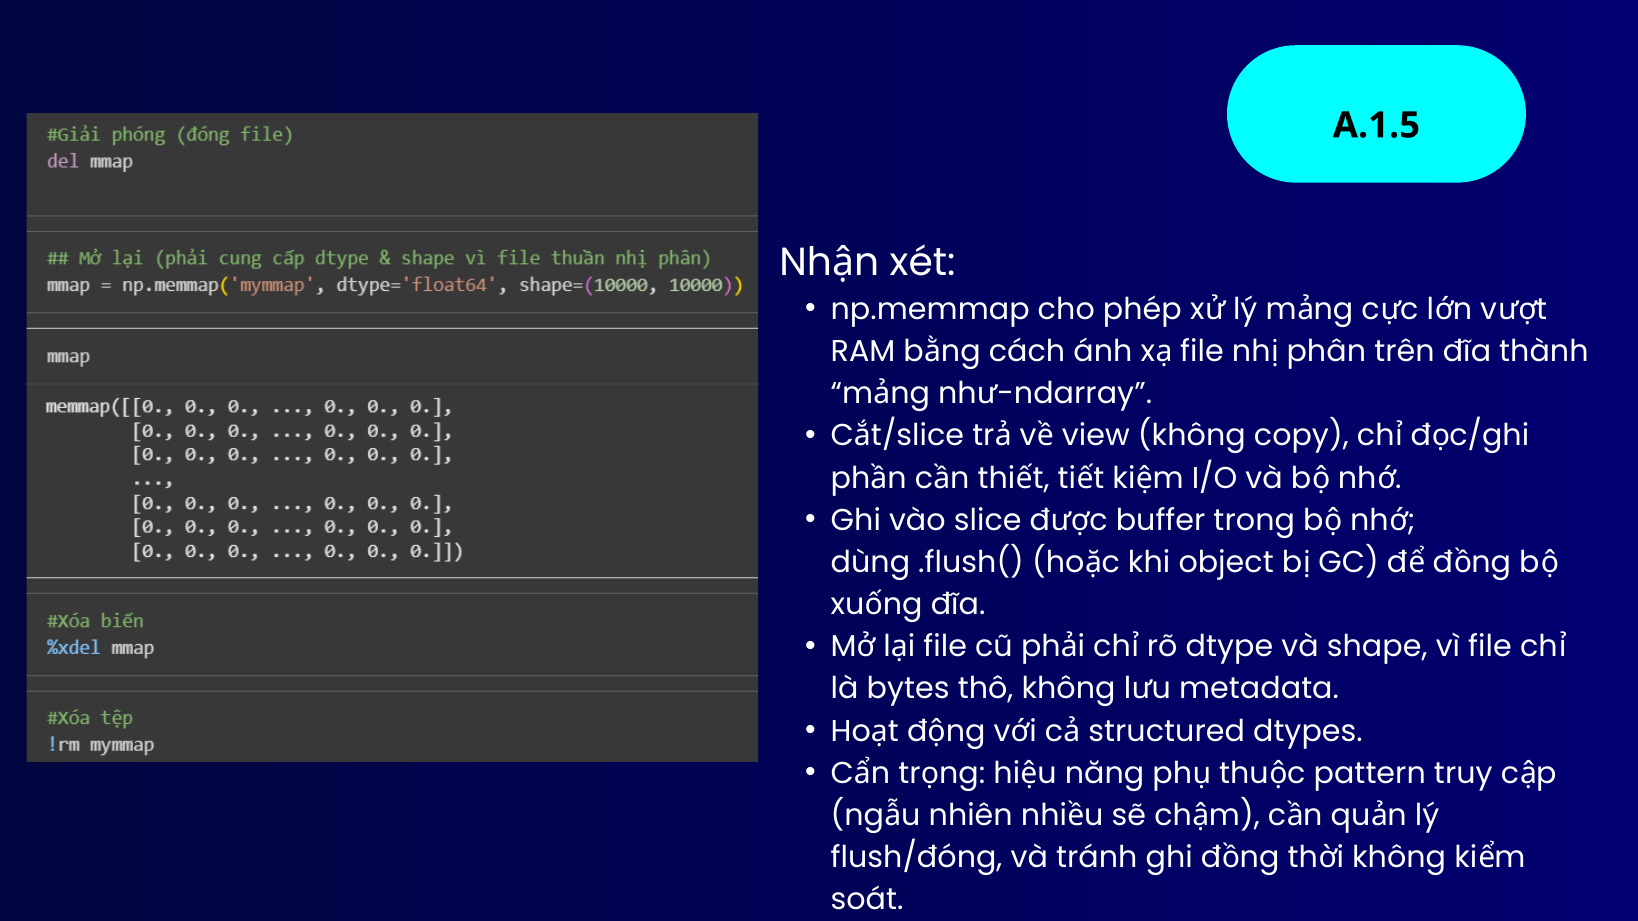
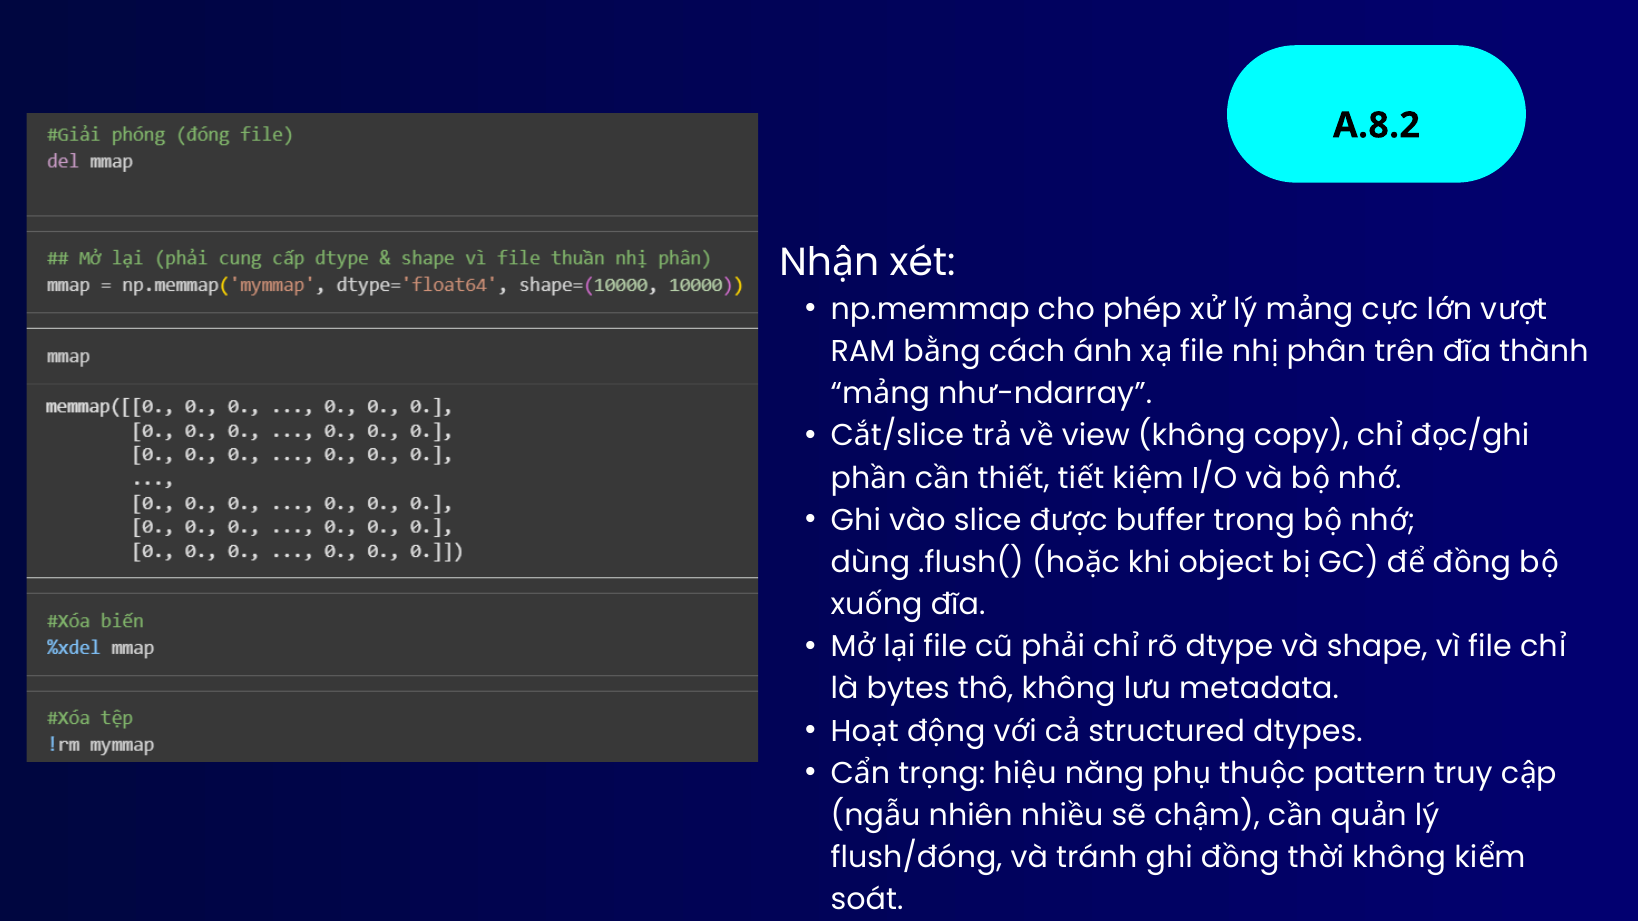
A.1.5: A.1.5 -> A.8.2 (1376, 125)
